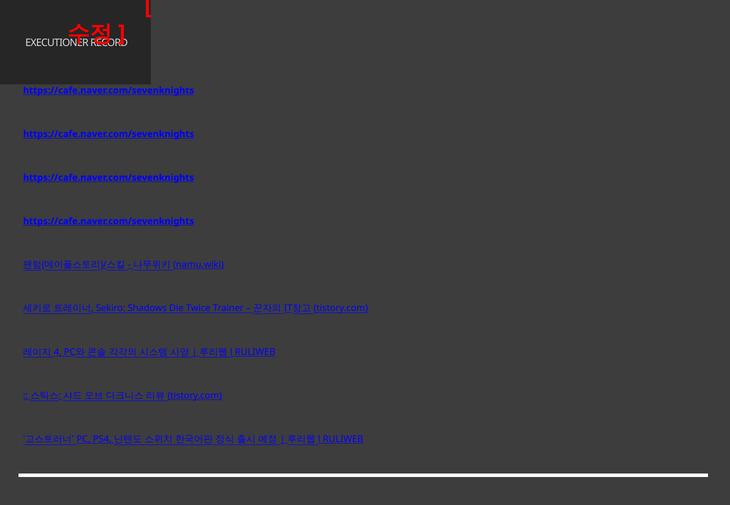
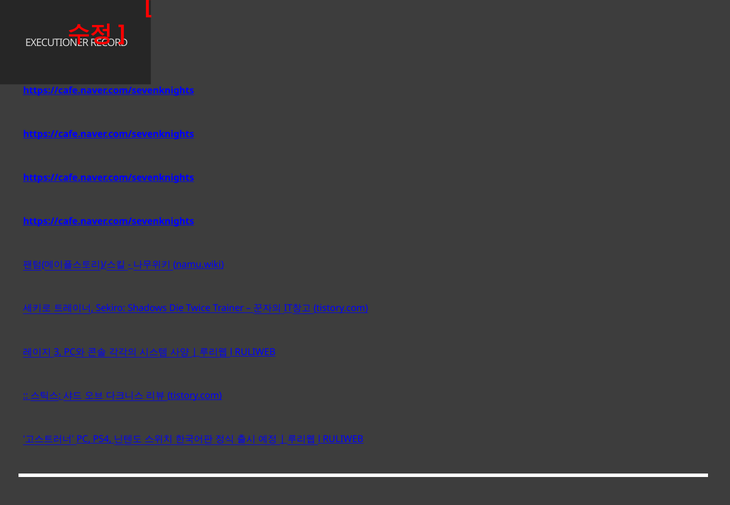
4: 4 -> 3 (58, 352)
